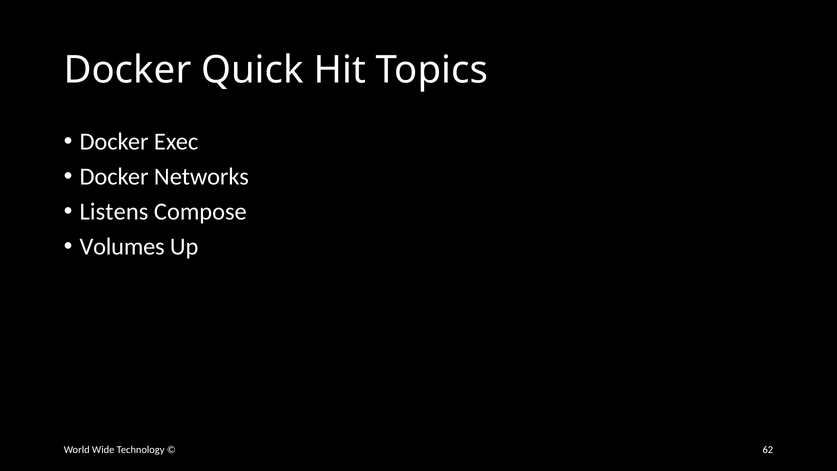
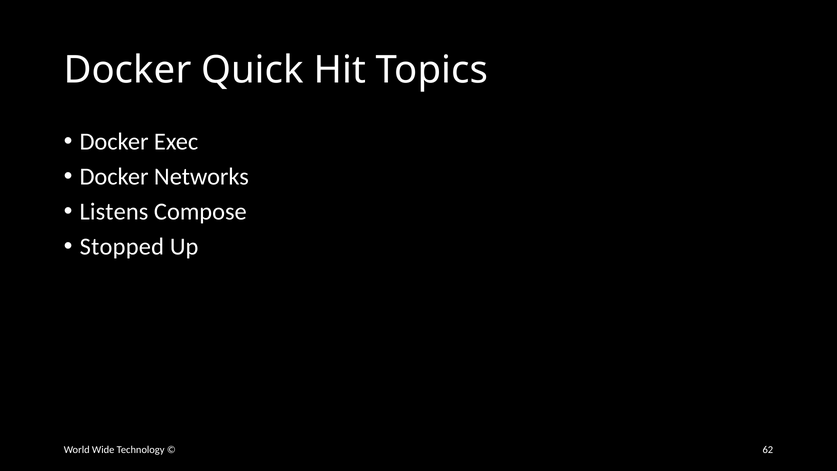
Volumes: Volumes -> Stopped (122, 247)
